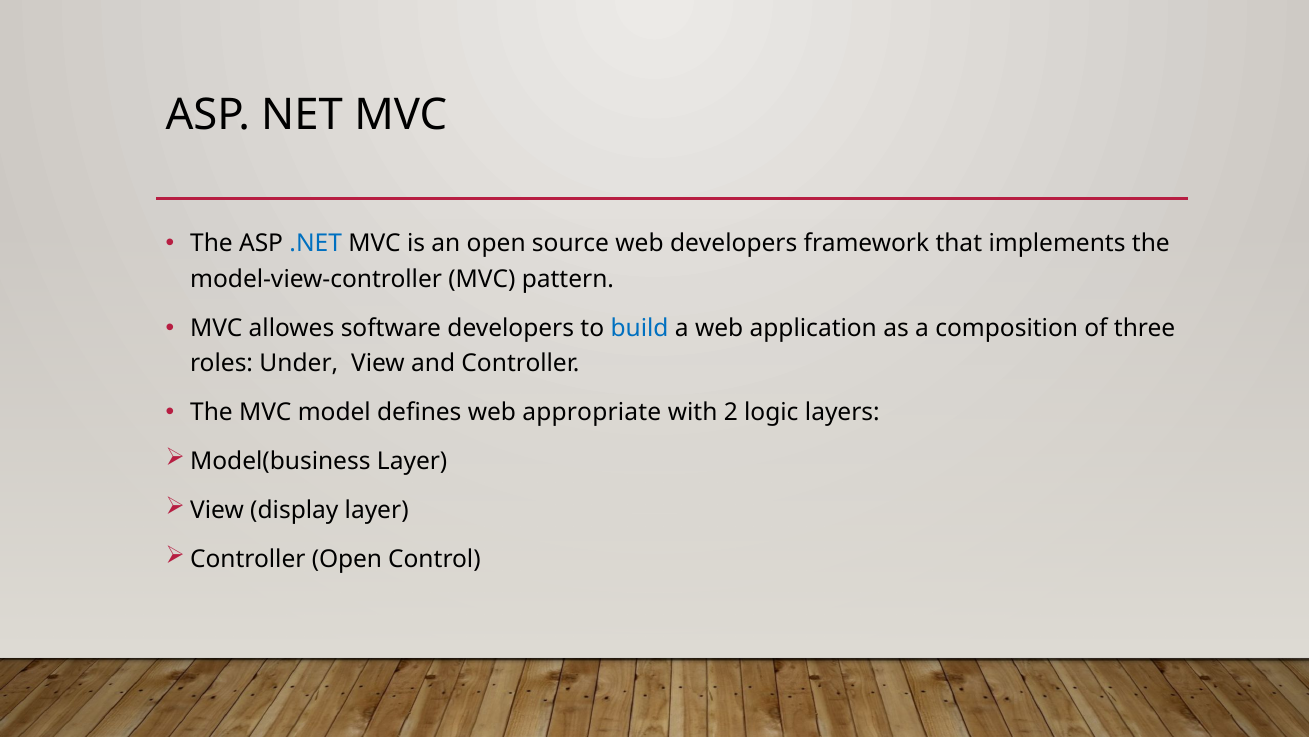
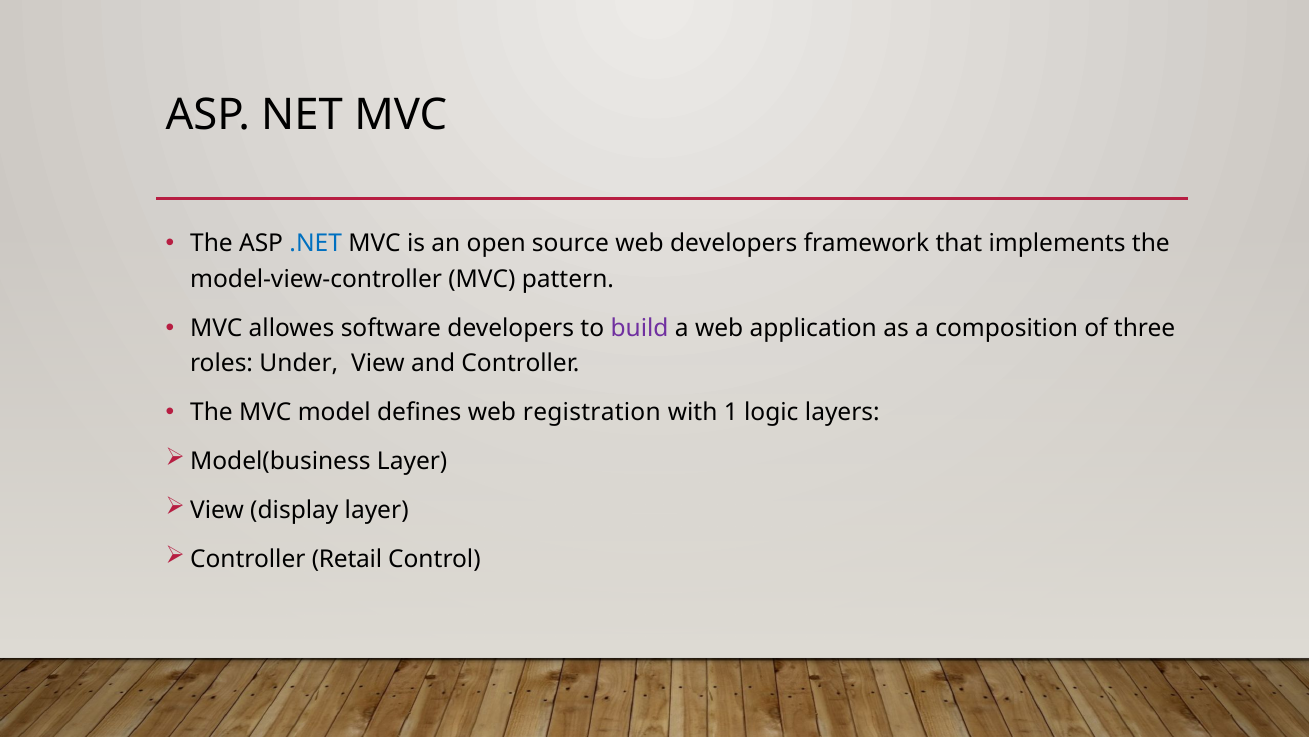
build colour: blue -> purple (640, 328)
appropriate: appropriate -> registration (592, 412)
2: 2 -> 1 (731, 412)
Controller Open: Open -> Retail (347, 559)
